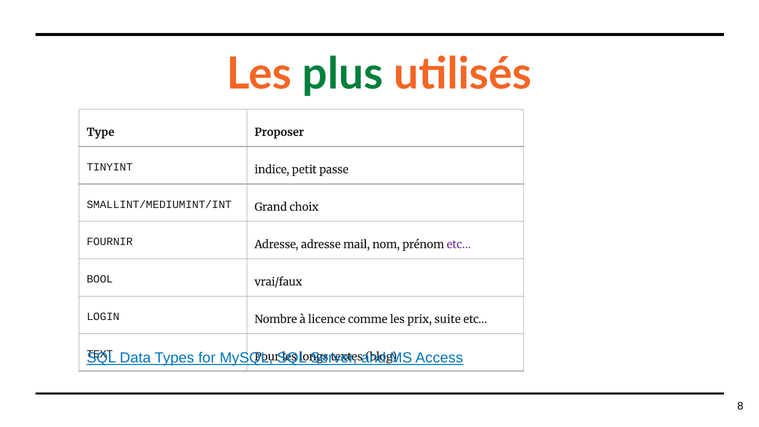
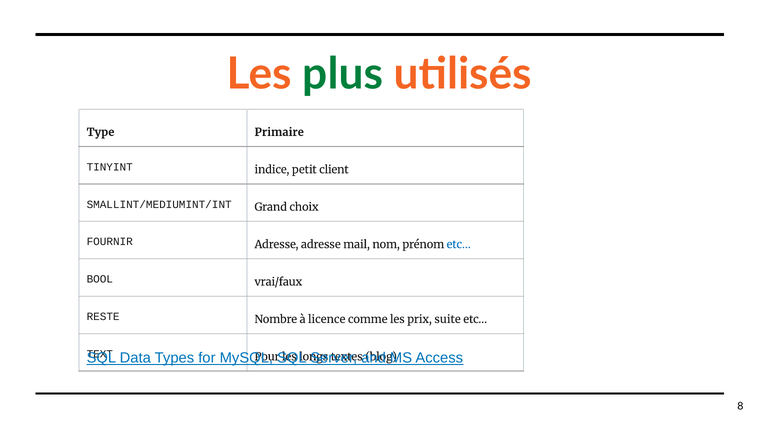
Proposer: Proposer -> Primaire (279, 132)
passe: passe -> client (334, 170)
etc… colour: purple -> blue (459, 244)
LOGIN: LOGIN -> RESTE (103, 317)
